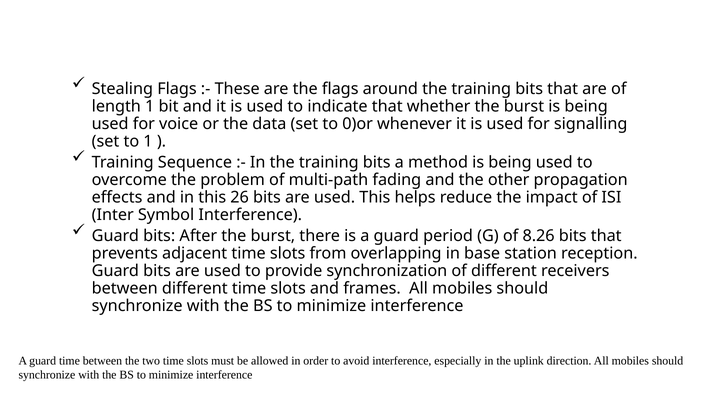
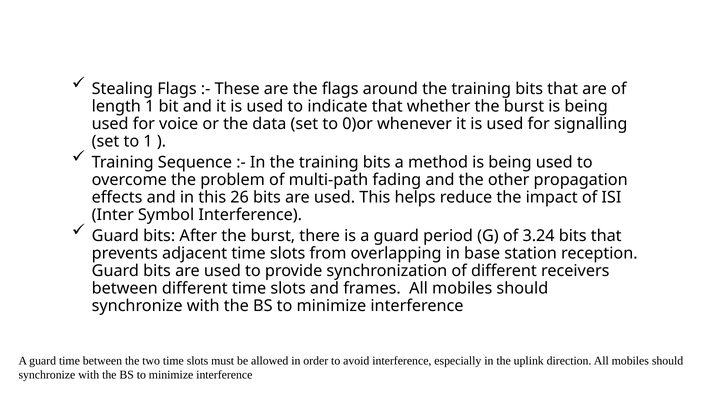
8.26: 8.26 -> 3.24 (539, 236)
